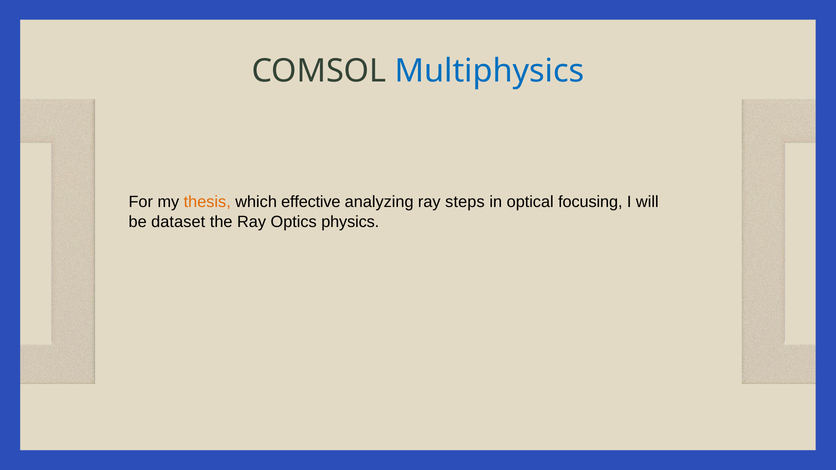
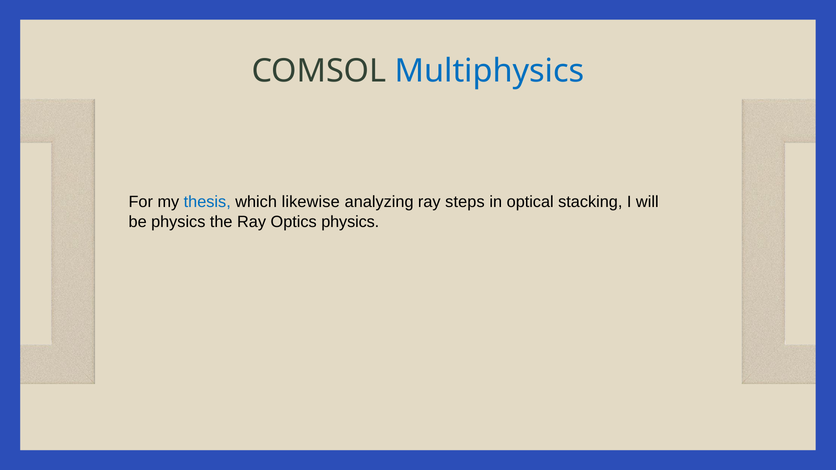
thesis colour: orange -> blue (207, 202)
effective: effective -> likewise (311, 202)
focusing: focusing -> stacking (590, 202)
be dataset: dataset -> physics (178, 222)
